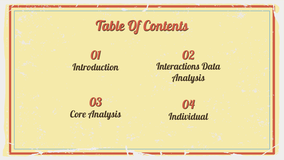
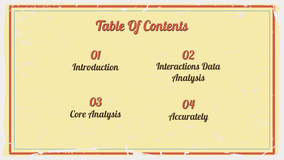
Individual: Individual -> Accurately (188, 117)
